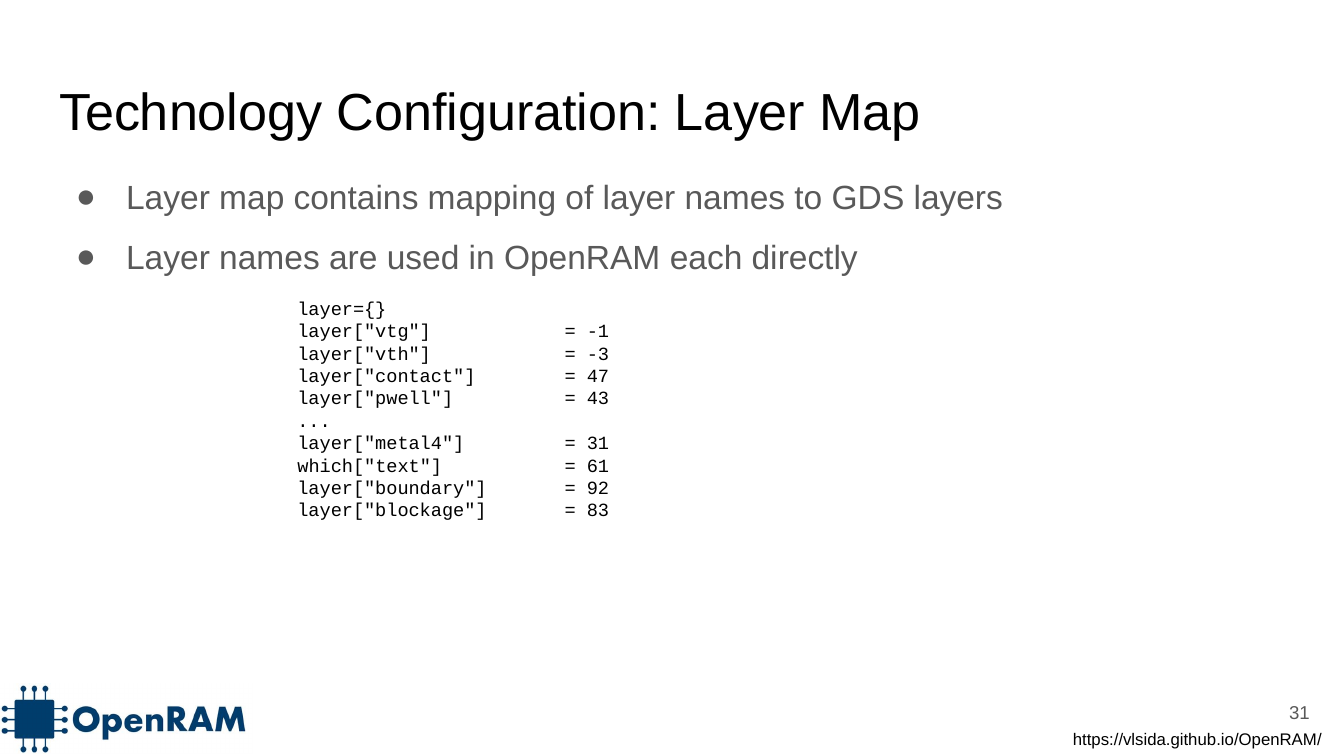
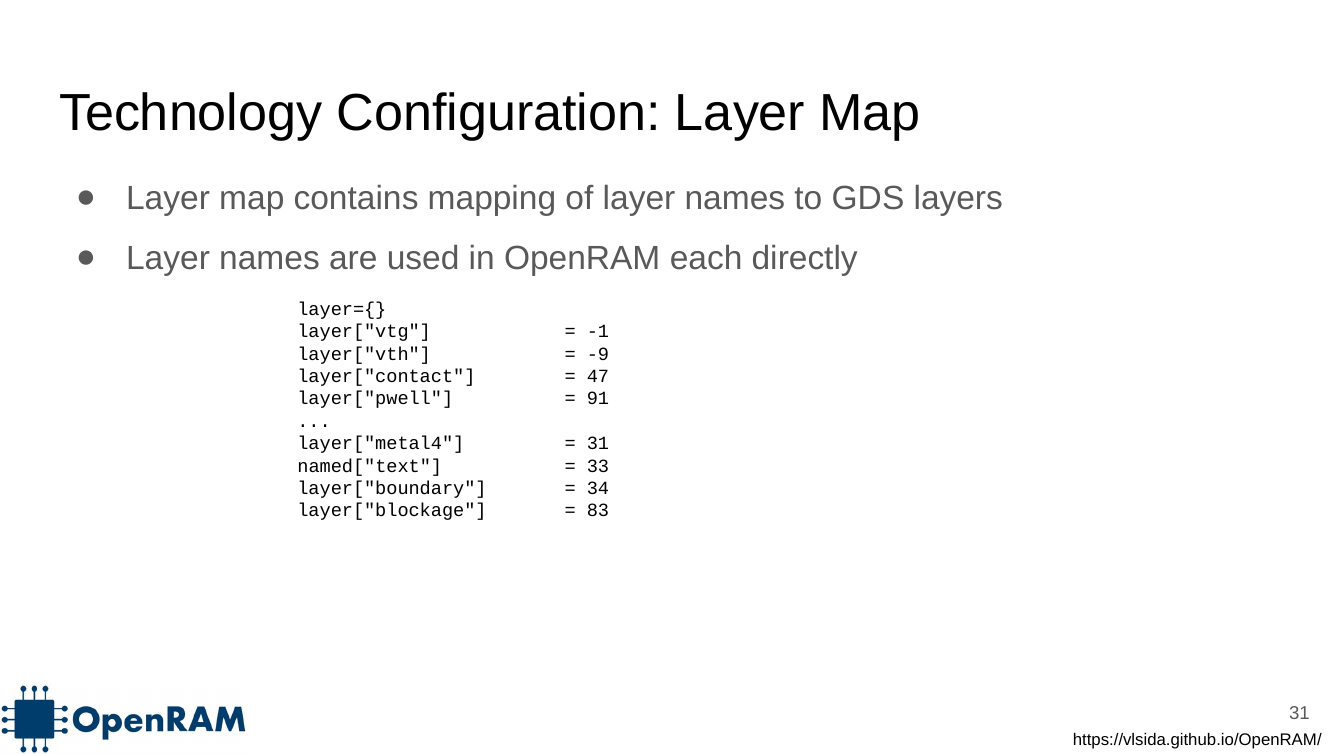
-3: -3 -> -9 (598, 354)
43: 43 -> 91 (598, 399)
which["text: which["text -> named["text (370, 466)
61: 61 -> 33 (598, 466)
92: 92 -> 34 (598, 488)
